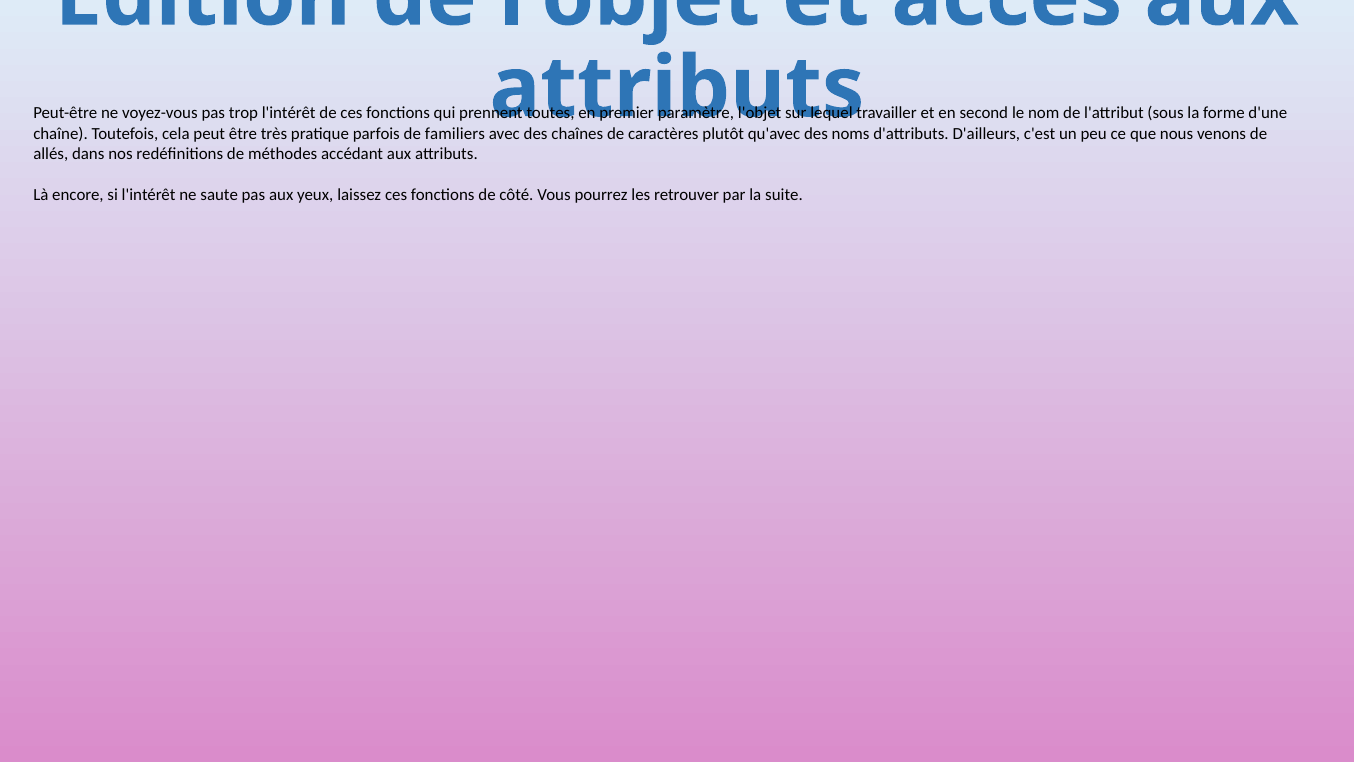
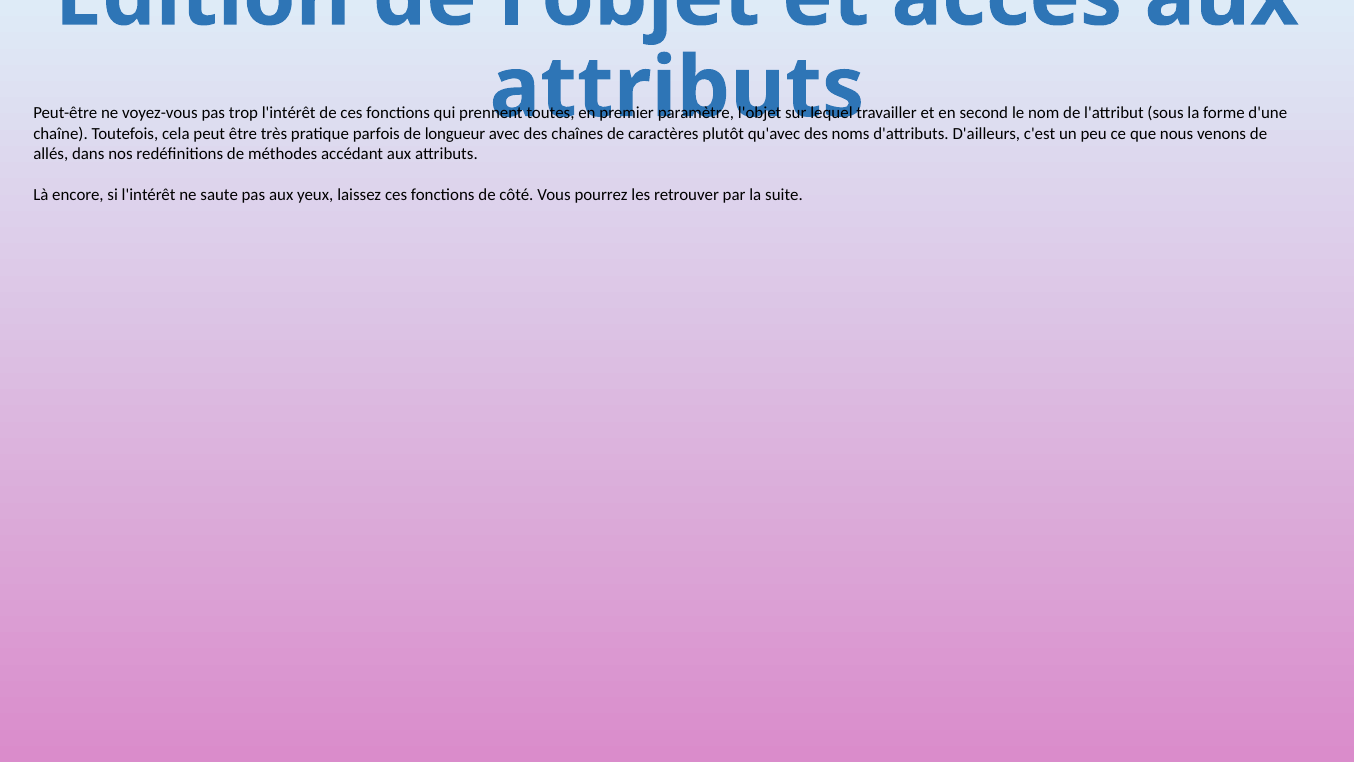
familiers: familiers -> longueur (455, 133)
